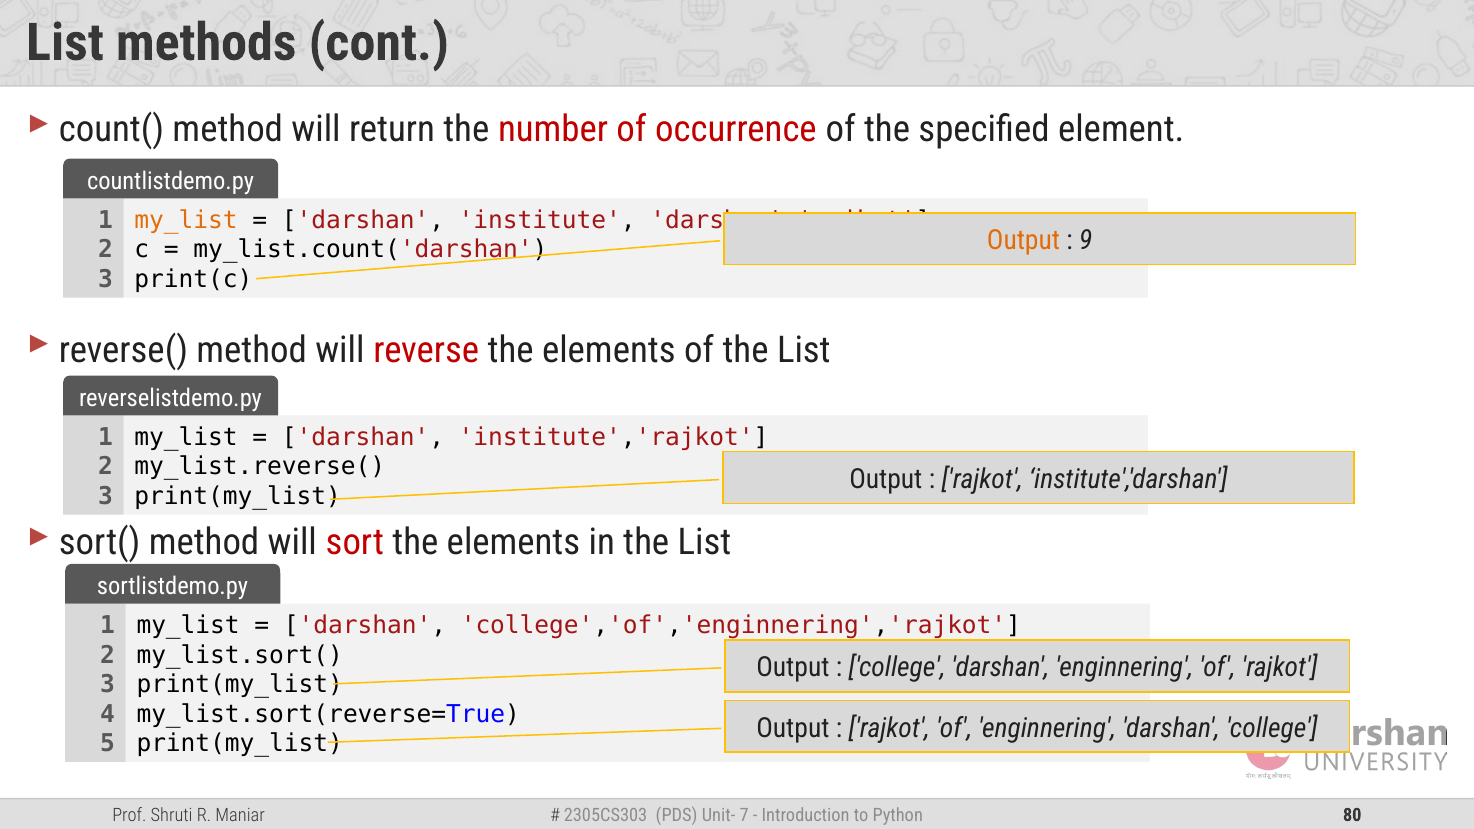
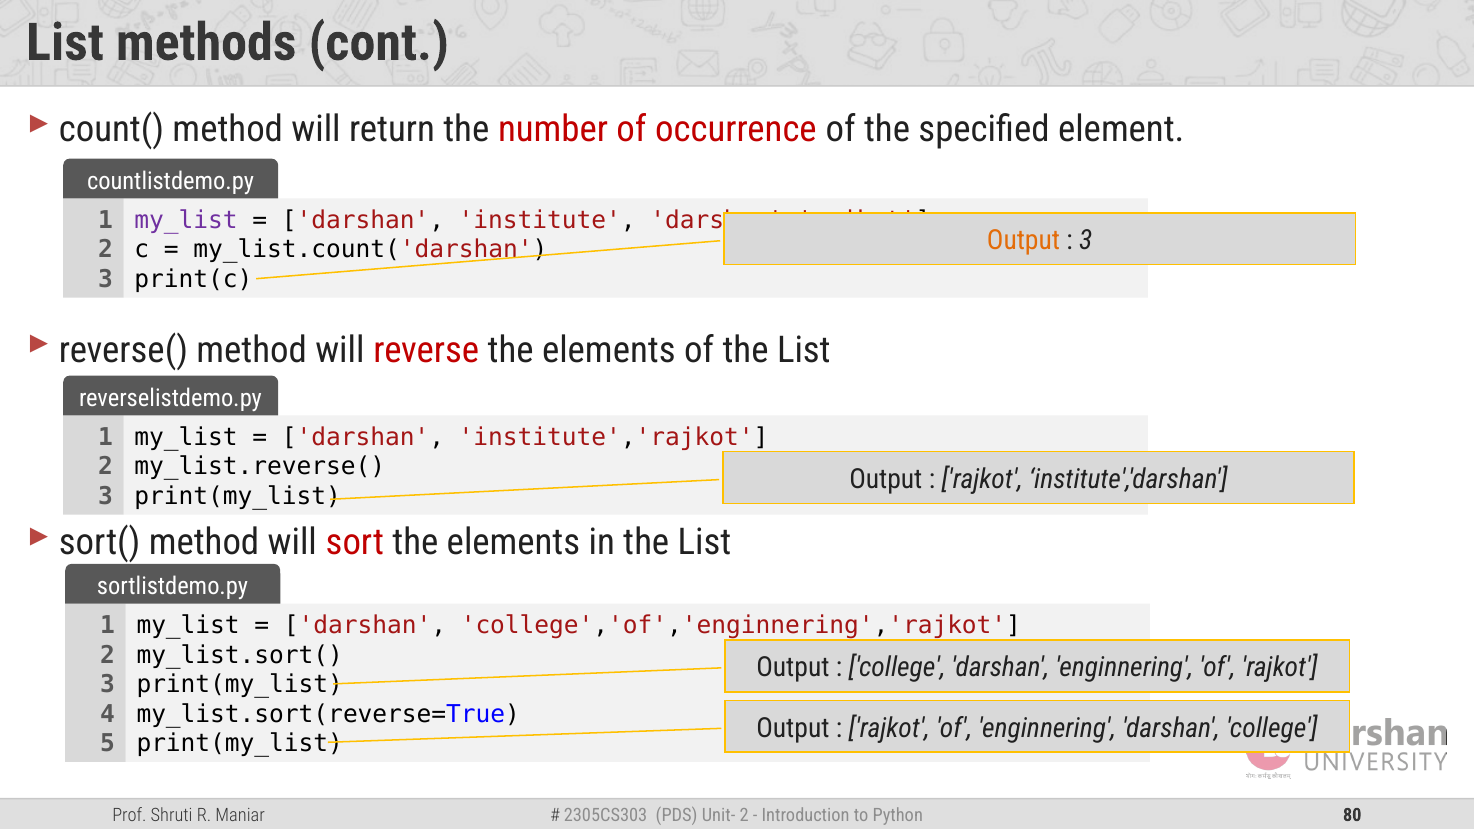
my_list colour: orange -> purple (186, 220)
9: 9 -> 3 (1086, 241)
7: 7 -> 2 (744, 815)
